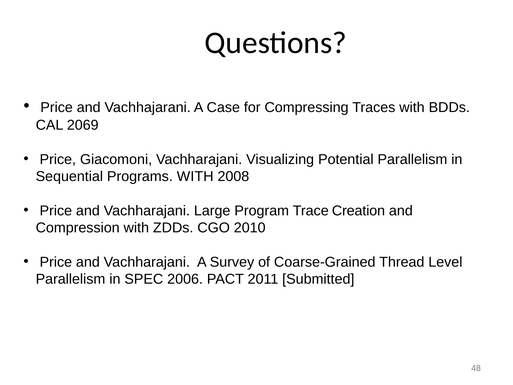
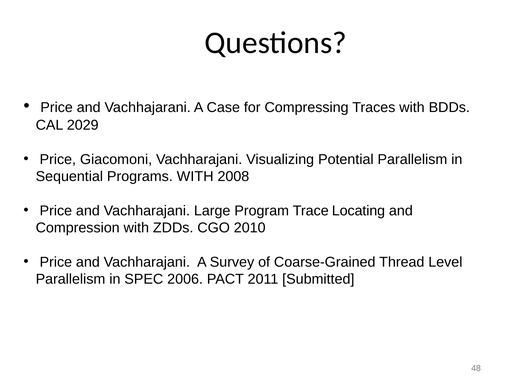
2069: 2069 -> 2029 (83, 125)
Creation: Creation -> Locating (358, 211)
